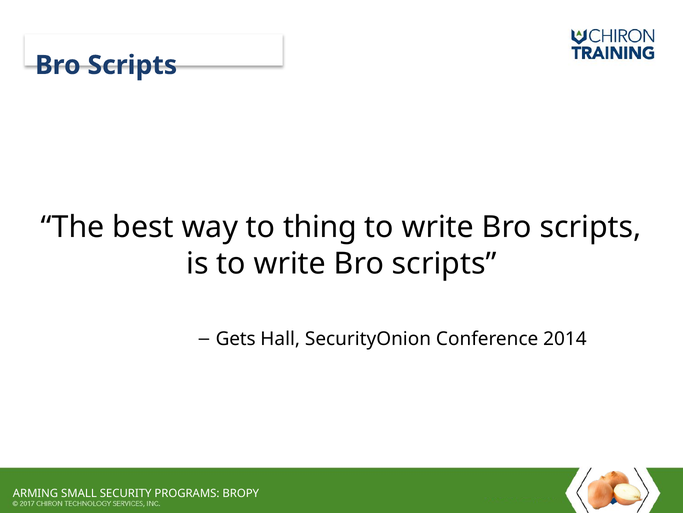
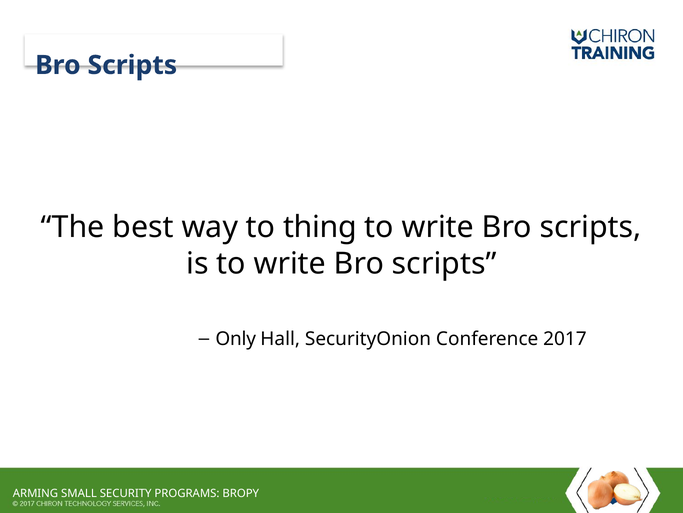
Gets: Gets -> Only (236, 338)
2014: 2014 -> 2017 (565, 338)
